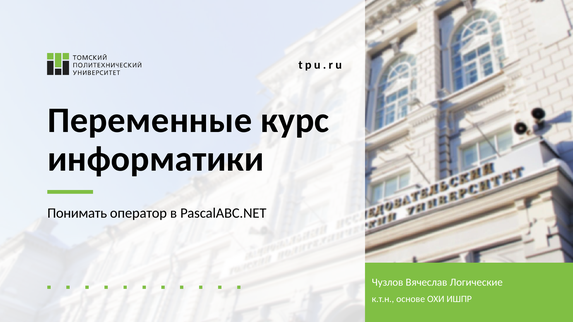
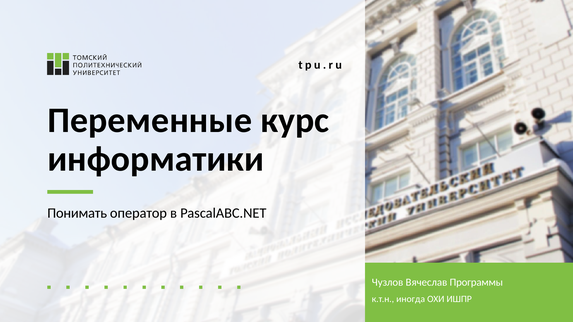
Логические: Логические -> Программы (476, 283)
основе: основе -> иногда (411, 299)
